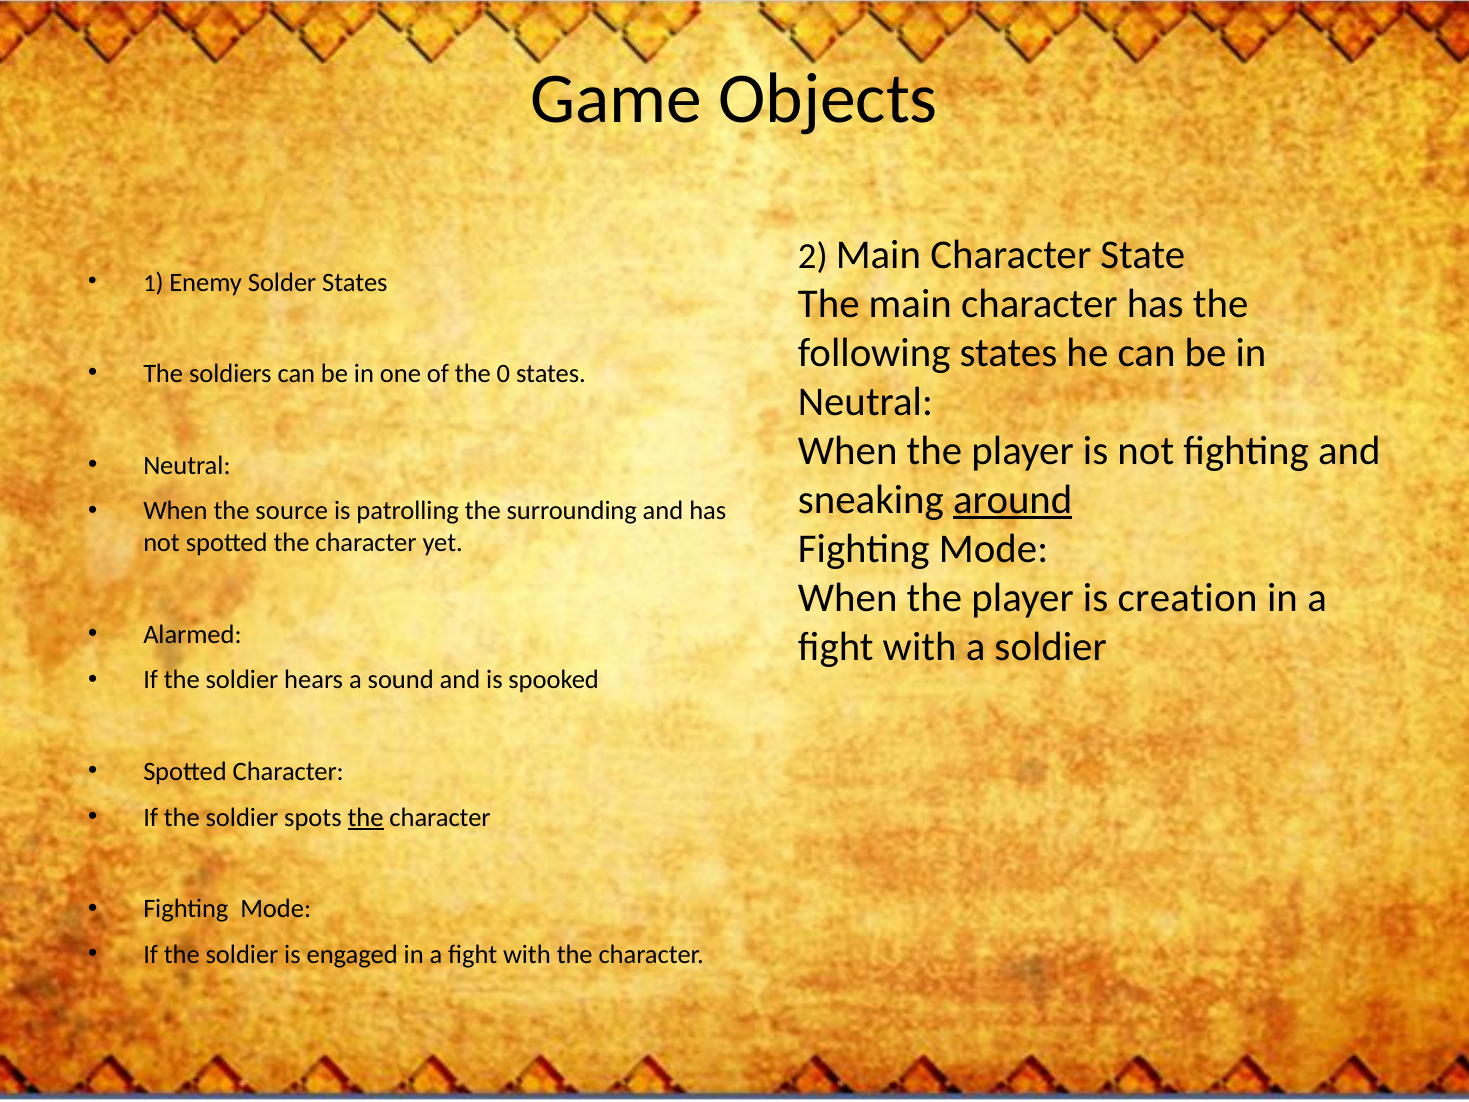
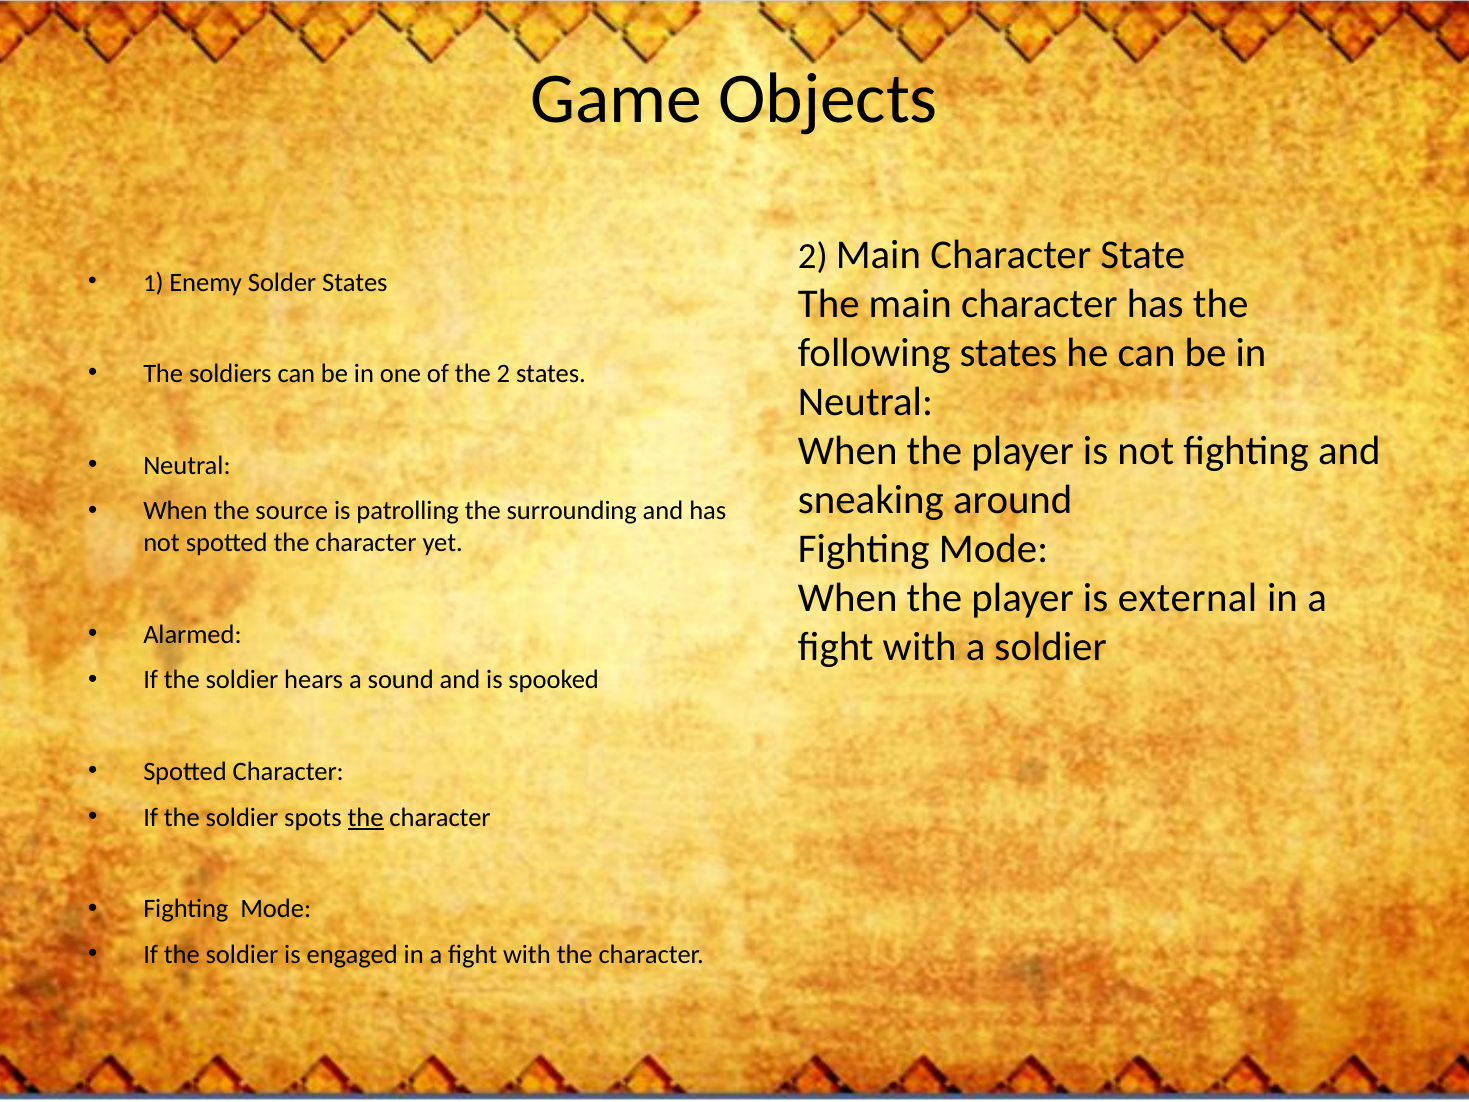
the 0: 0 -> 2 (503, 374)
around underline: present -> none (1013, 500)
creation: creation -> external (1188, 598)
